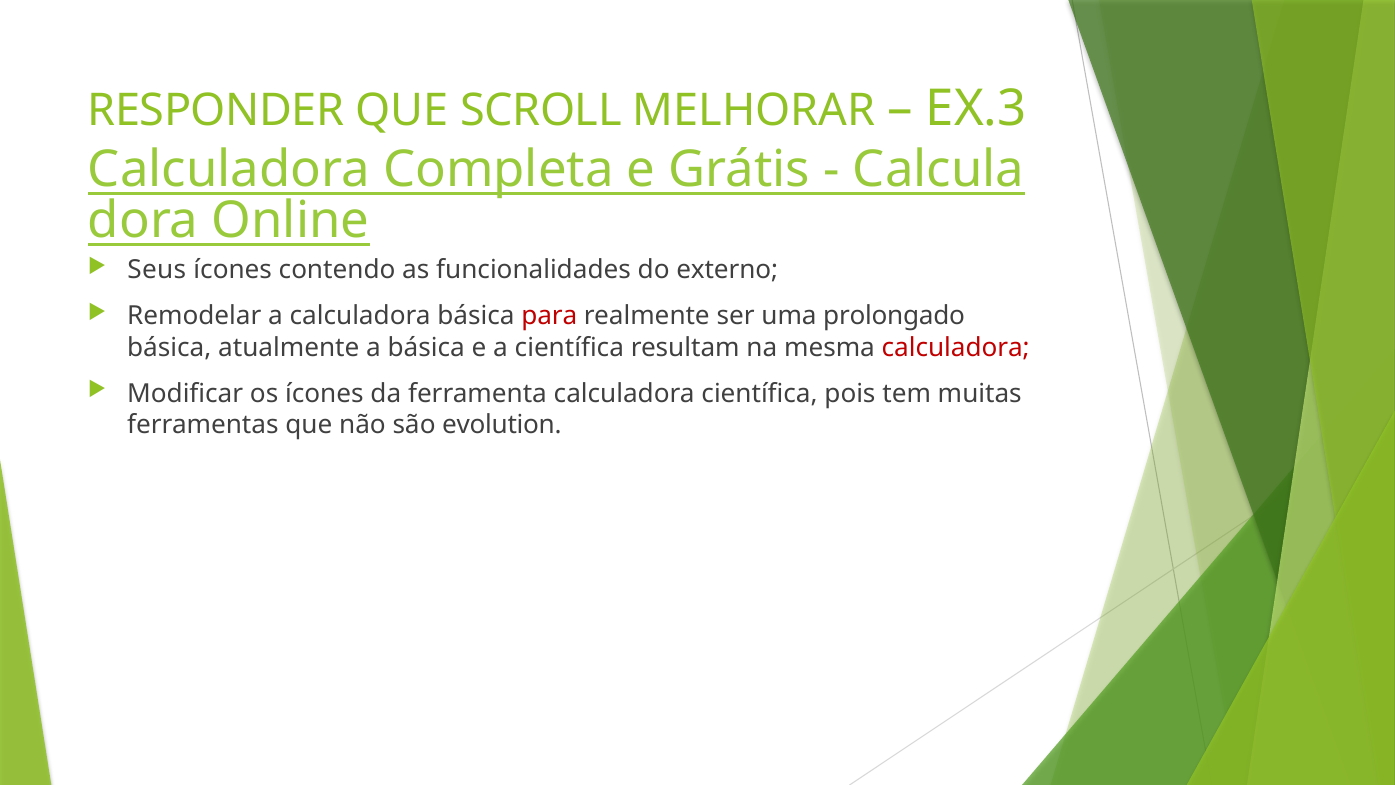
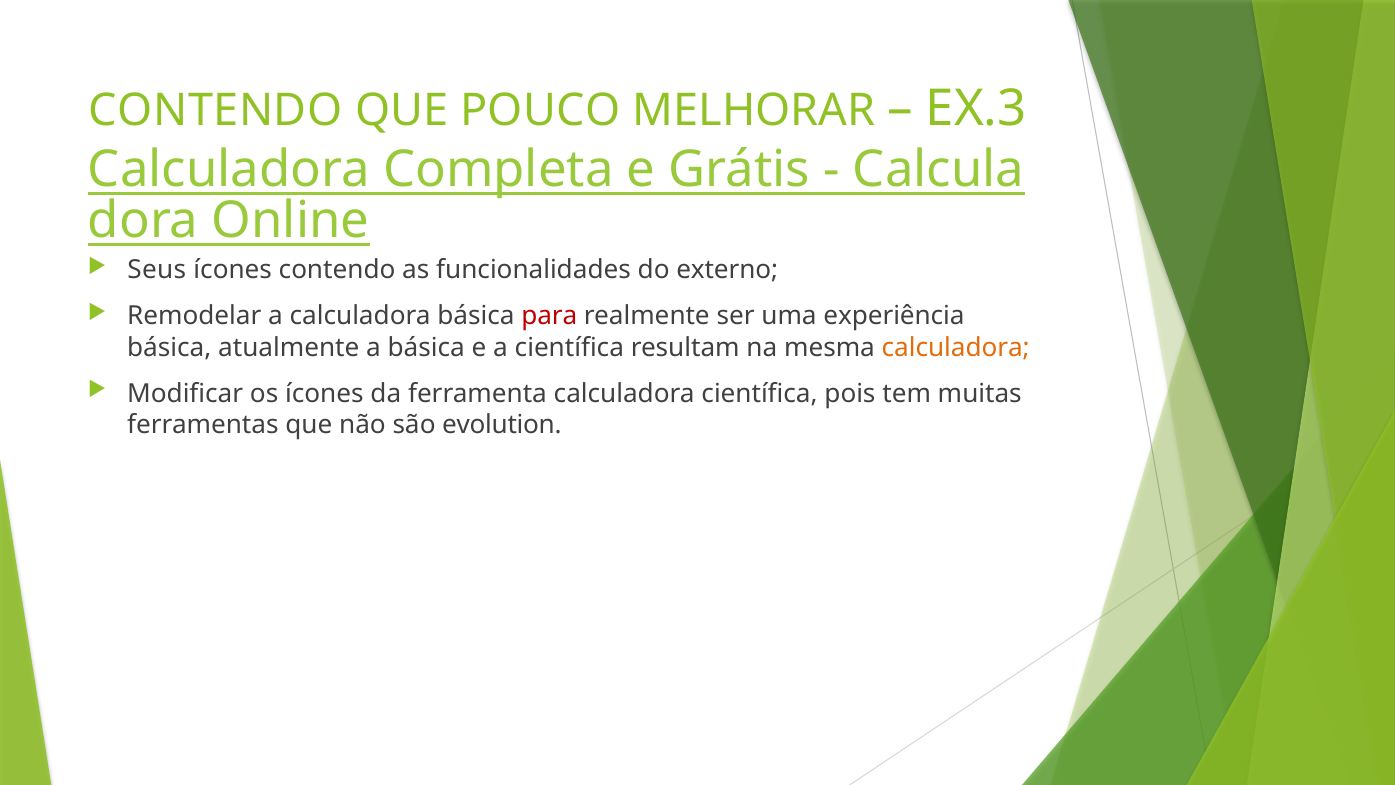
RESPONDER: RESPONDER -> CONTENDO (216, 111)
SCROLL: SCROLL -> POUCO (540, 111)
prolongado: prolongado -> experiência (894, 316)
calculadora colour: red -> orange (956, 347)
